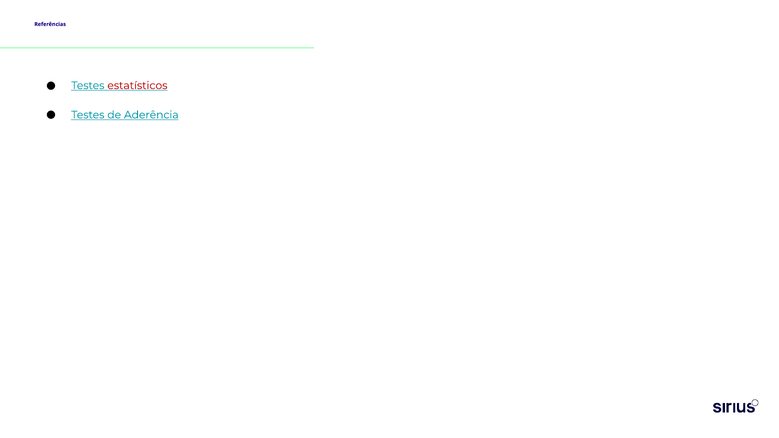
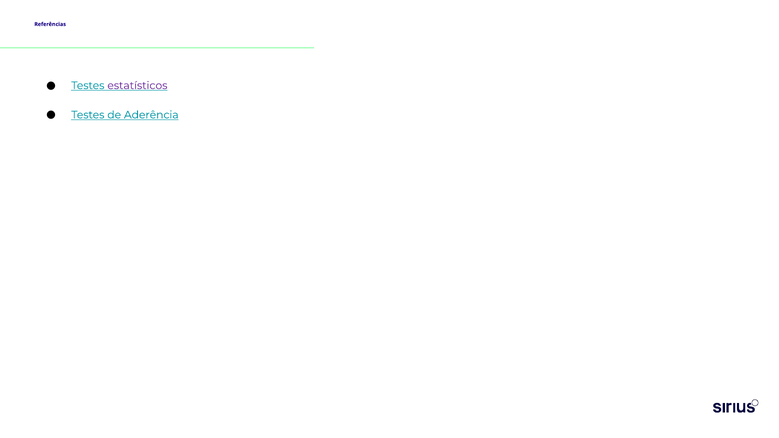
estatísticos colour: red -> purple (137, 86)
